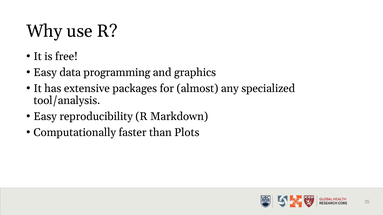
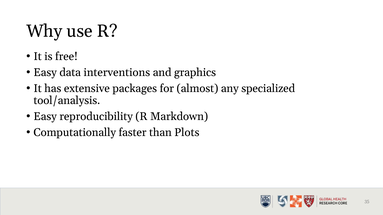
programming: programming -> interventions (117, 73)
